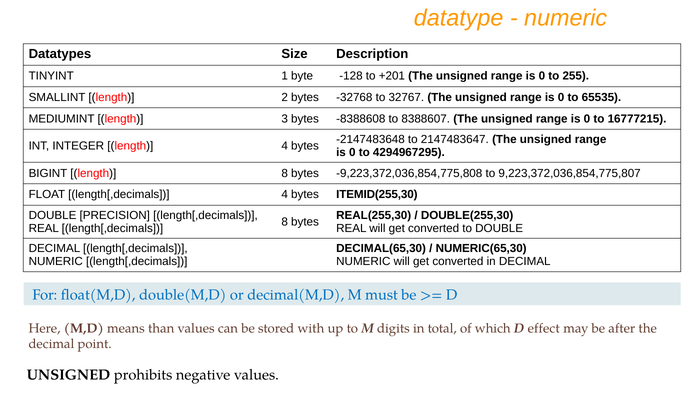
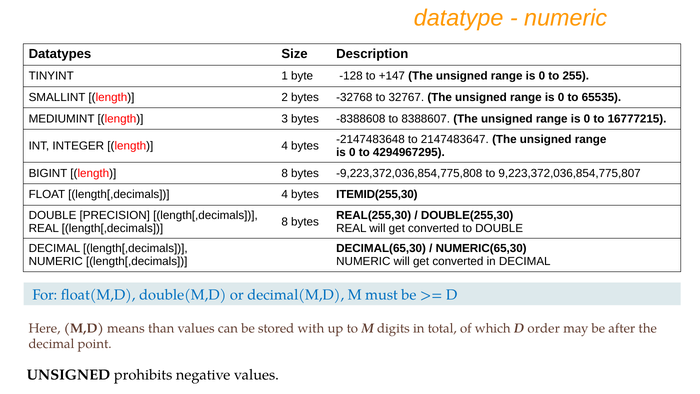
+201: +201 -> +147 (392, 76)
effect: effect -> order (544, 328)
